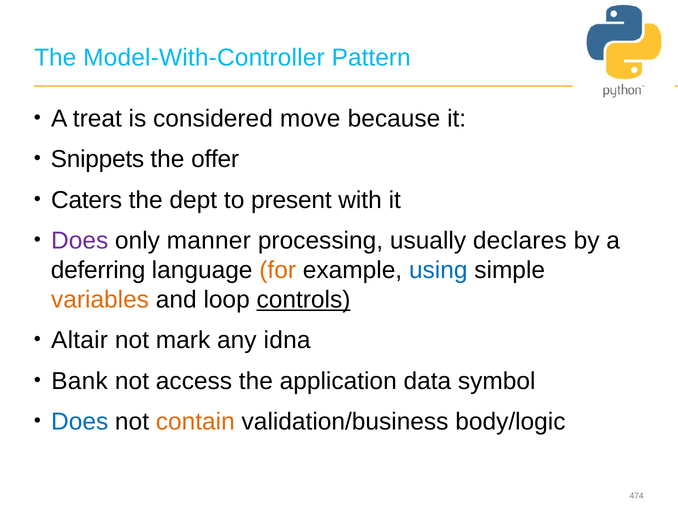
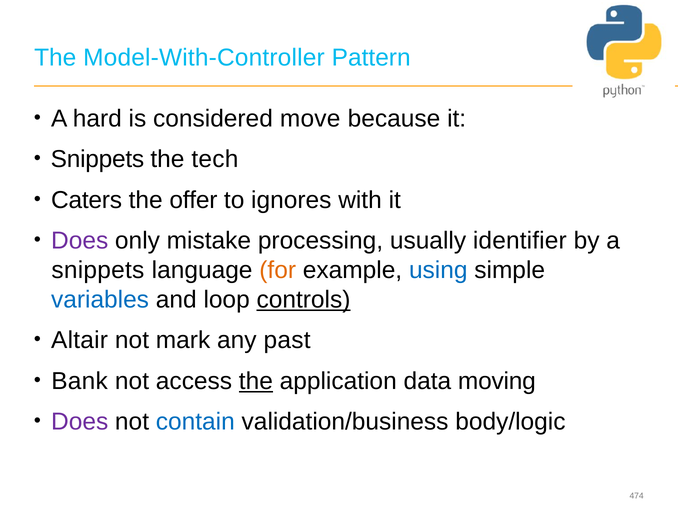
treat: treat -> hard (97, 119)
offer: offer -> tech (215, 160)
dept: dept -> offer (193, 200)
present: present -> ignores (291, 200)
manner: manner -> mistake (209, 241)
declares: declares -> identifier (520, 241)
deferring: deferring -> snippets (98, 270)
variables colour: orange -> blue (100, 300)
idna: idna -> past (287, 341)
the underline: none -> present (256, 381)
symbol: symbol -> moving (497, 381)
Does colour: blue -> purple (80, 422)
contain colour: orange -> blue (195, 422)
